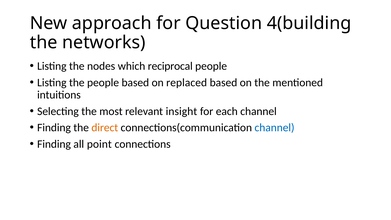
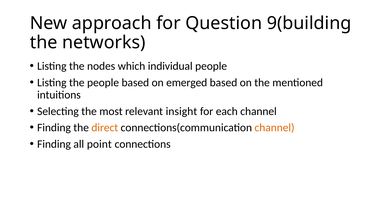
4(building: 4(building -> 9(building (309, 23)
reciprocal: reciprocal -> individual (170, 66)
replaced: replaced -> emerged (187, 83)
channel colour: blue -> orange (275, 128)
